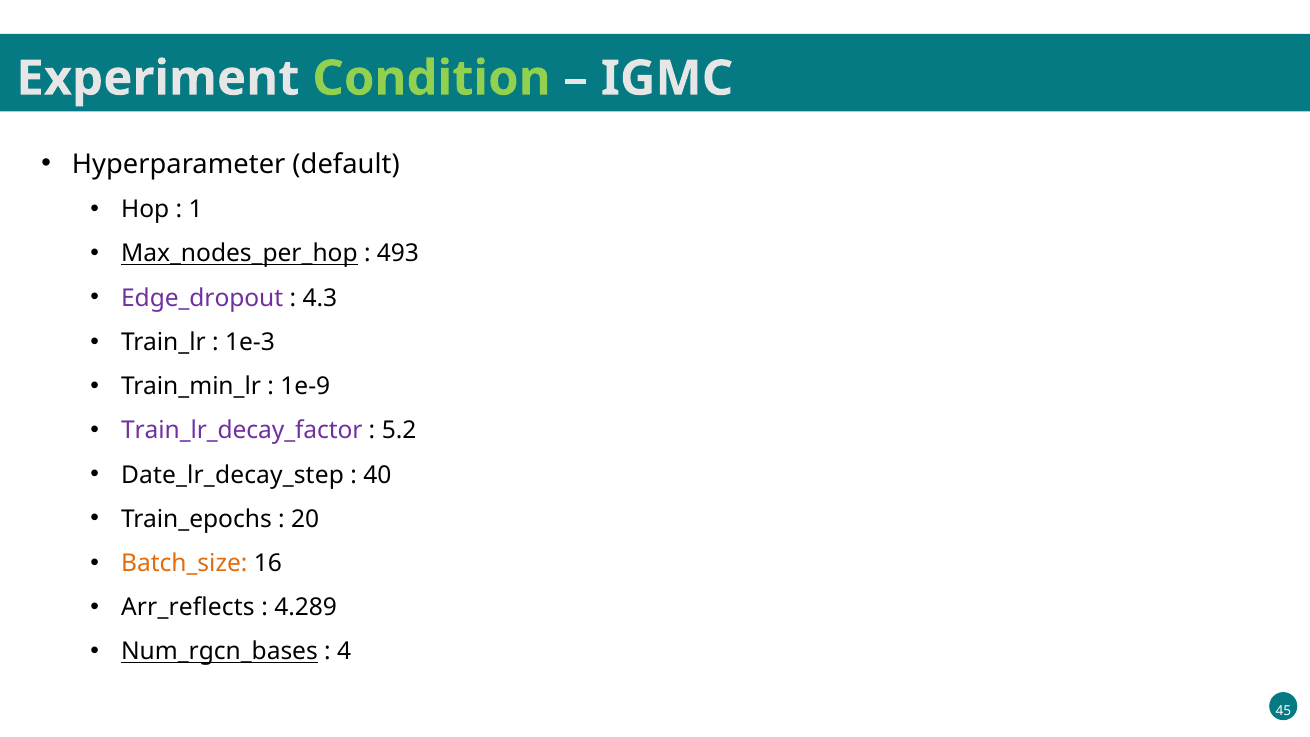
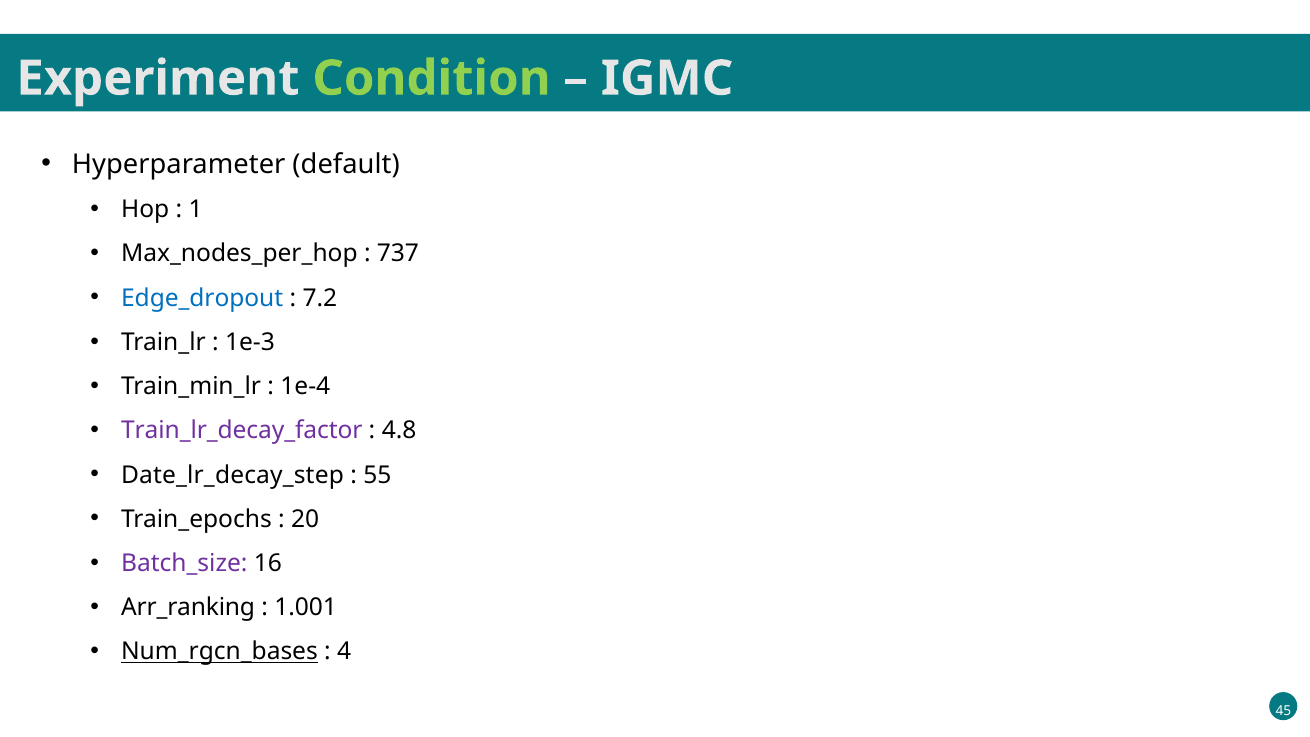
Max_nodes_per_hop underline: present -> none (239, 254)
493: 493 -> 737 (398, 254)
Edge_dropout colour: purple -> blue (202, 298)
4.3: 4.3 -> 7.2 (320, 298)
1e-9: 1e-9 -> 1e-4 (305, 386)
5.2: 5.2 -> 4.8 (399, 431)
40: 40 -> 55 (377, 475)
Batch_size colour: orange -> purple (184, 563)
Arr_reflects: Arr_reflects -> Arr_ranking (188, 608)
4.289: 4.289 -> 1.001 (306, 608)
